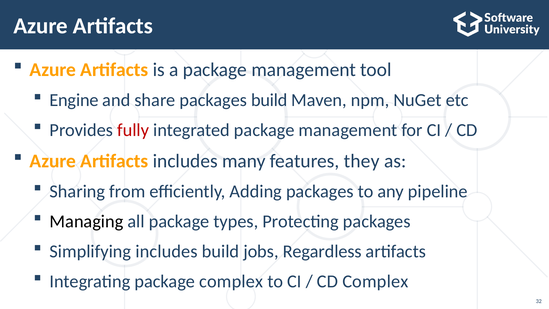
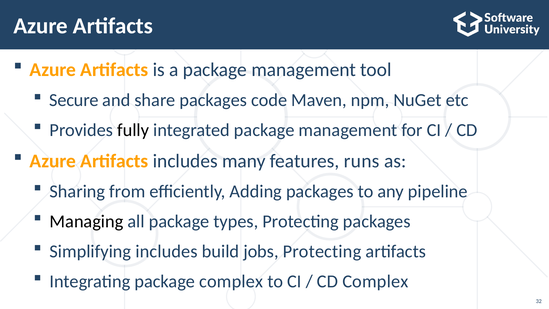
Engine: Engine -> Secure (74, 100)
packages build: build -> code (269, 100)
fully colour: red -> black (133, 130)
they: they -> runs (362, 161)
jobs Regardless: Regardless -> Protecting (322, 251)
